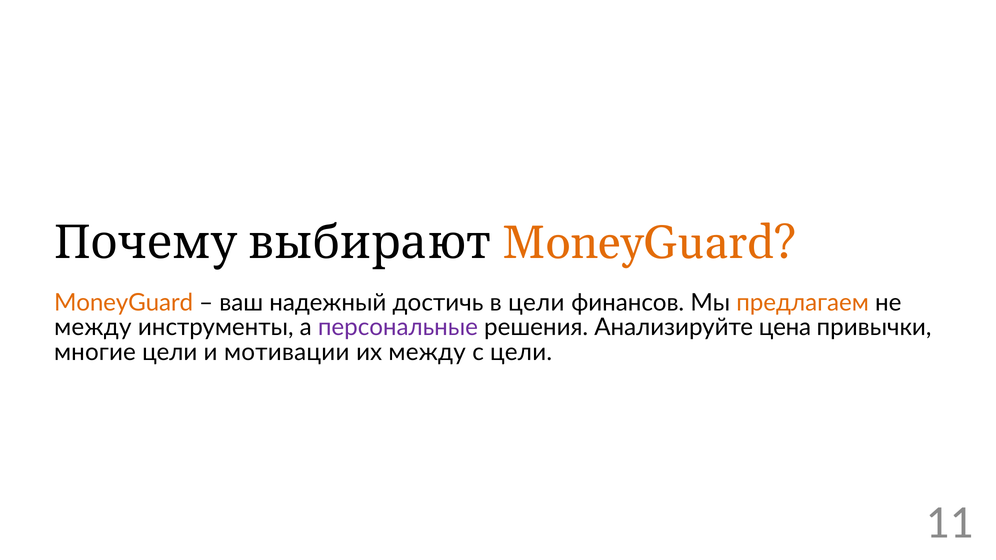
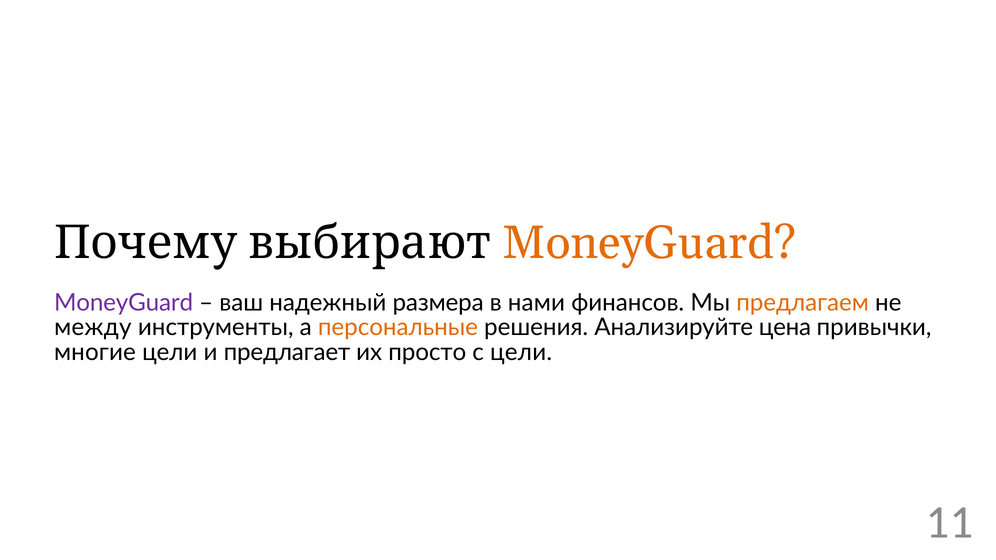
MoneyGuard colour: orange -> purple (124, 303)
достичь: достичь -> размера (438, 303)
в цели: цели -> нами (536, 303)
персональные colour: purple -> orange (398, 328)
мотивации: мотивации -> предлагает (287, 352)
их между: между -> просто (427, 352)
